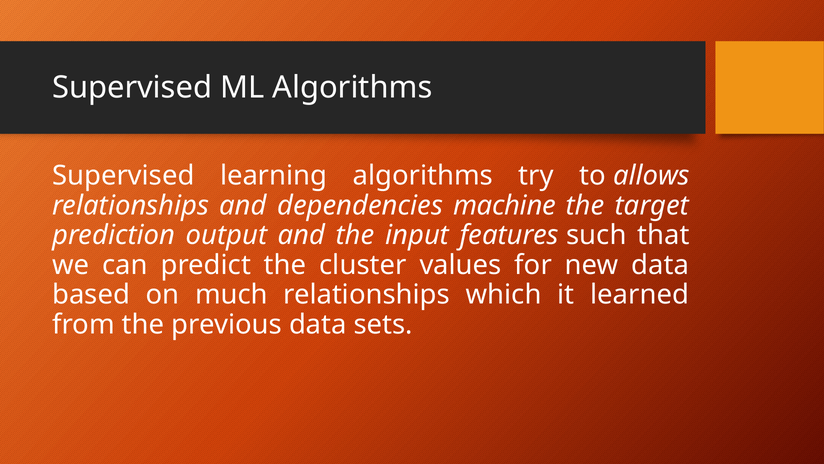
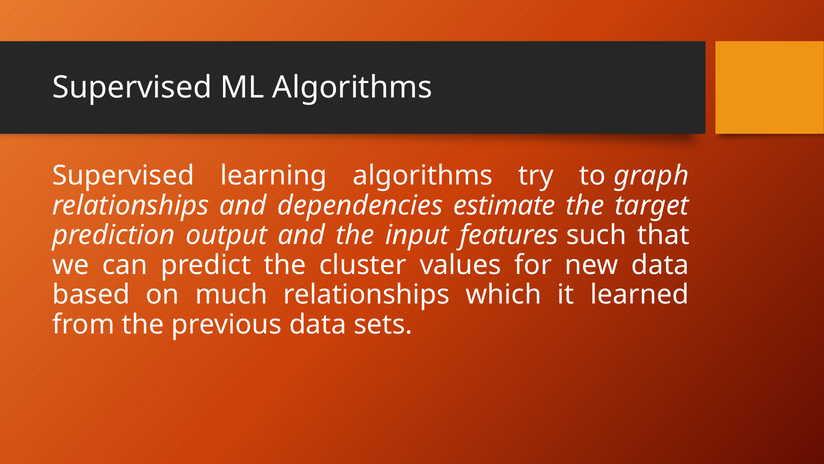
allows: allows -> graph (651, 176)
machine: machine -> estimate (505, 205)
